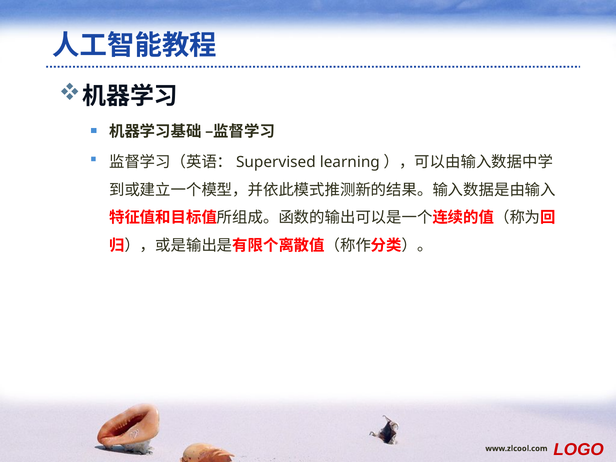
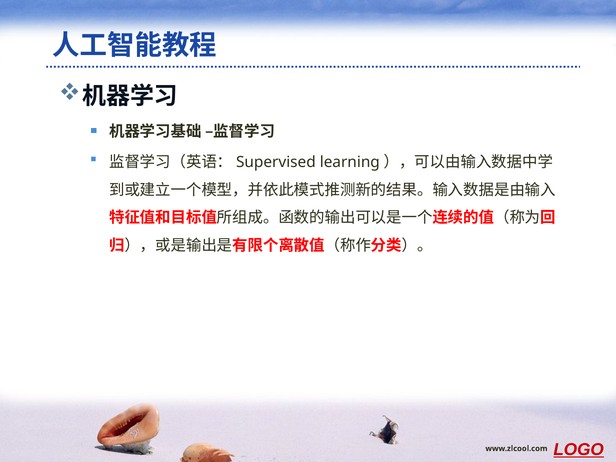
LOGO underline: none -> present (579, 449)
